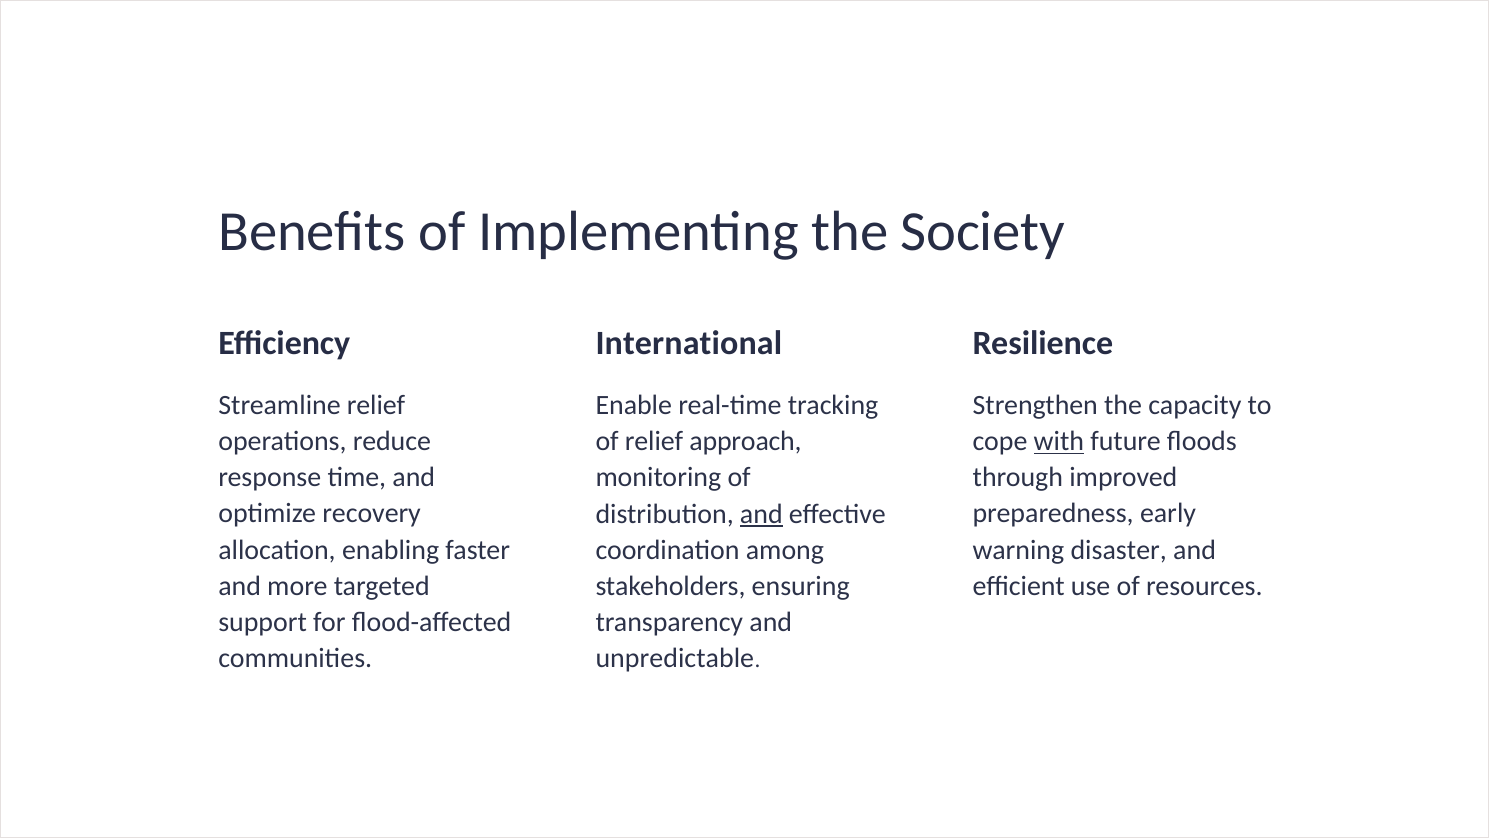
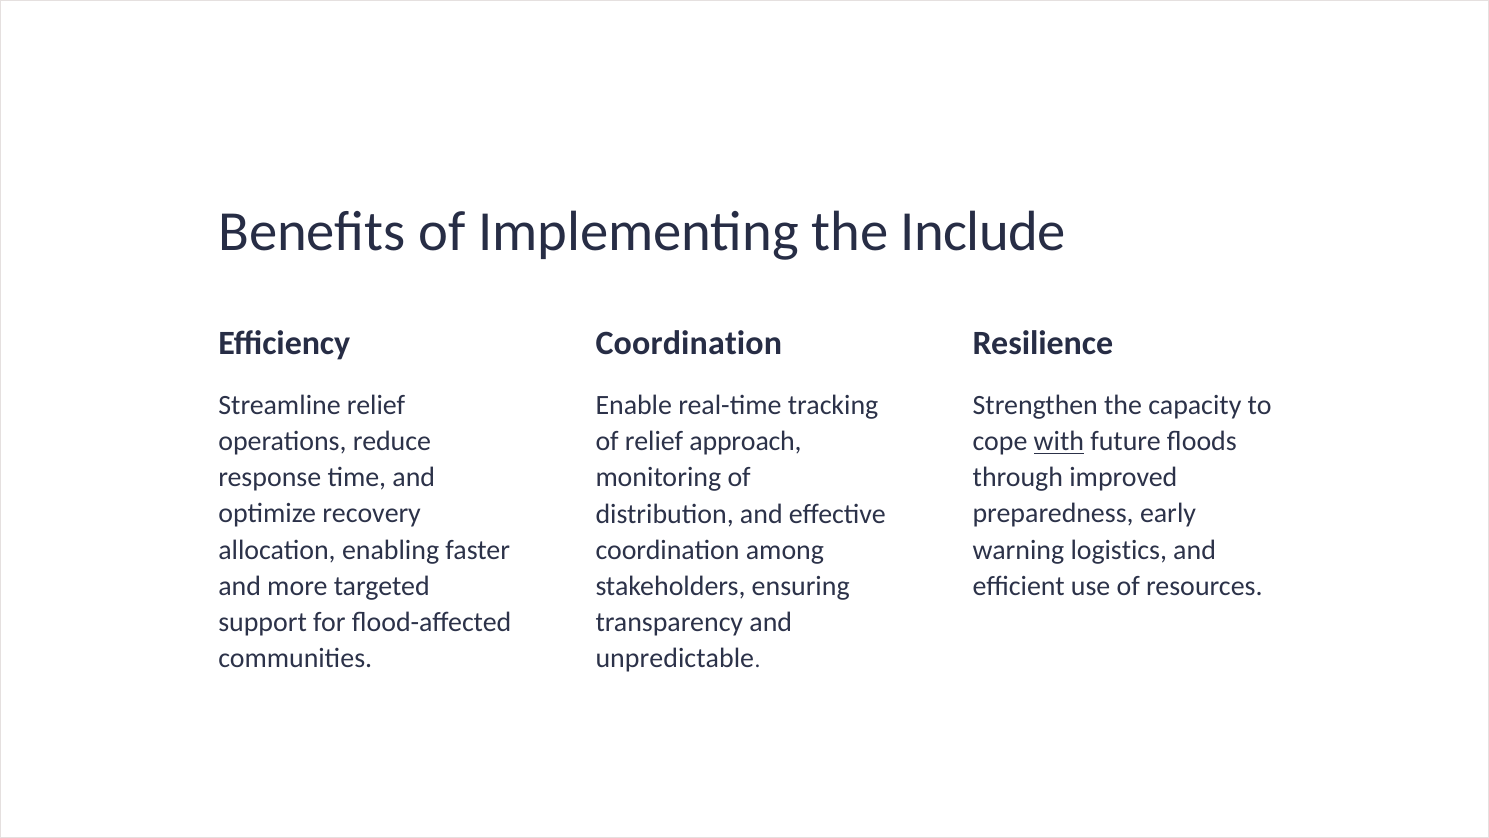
Society: Society -> Include (983, 232)
International: International -> Coordination (689, 343)
and underline: present -> none (761, 514)
disaster: disaster -> logistics (1119, 550)
